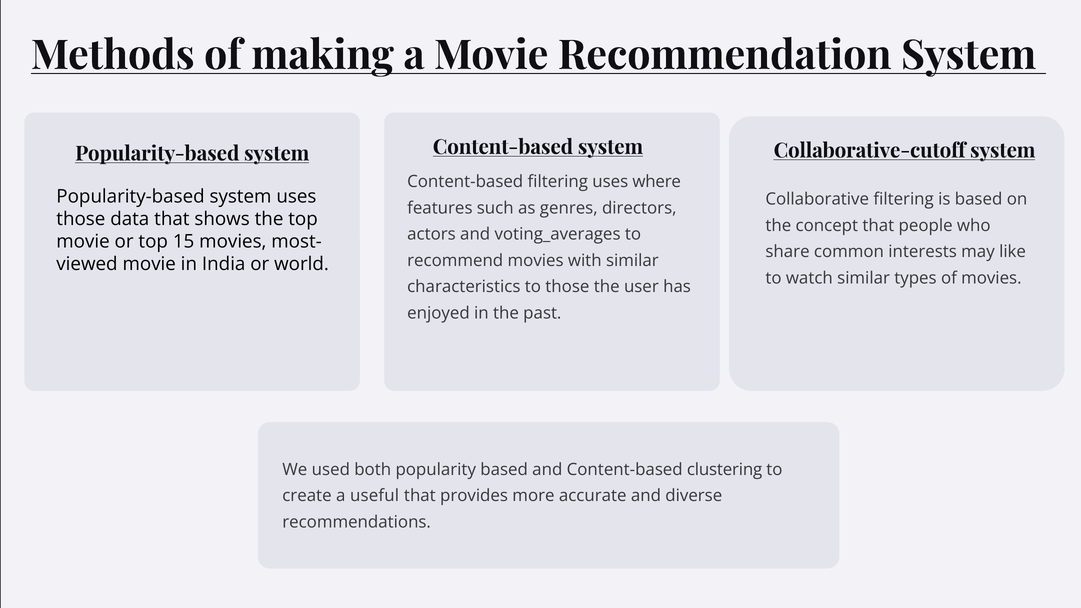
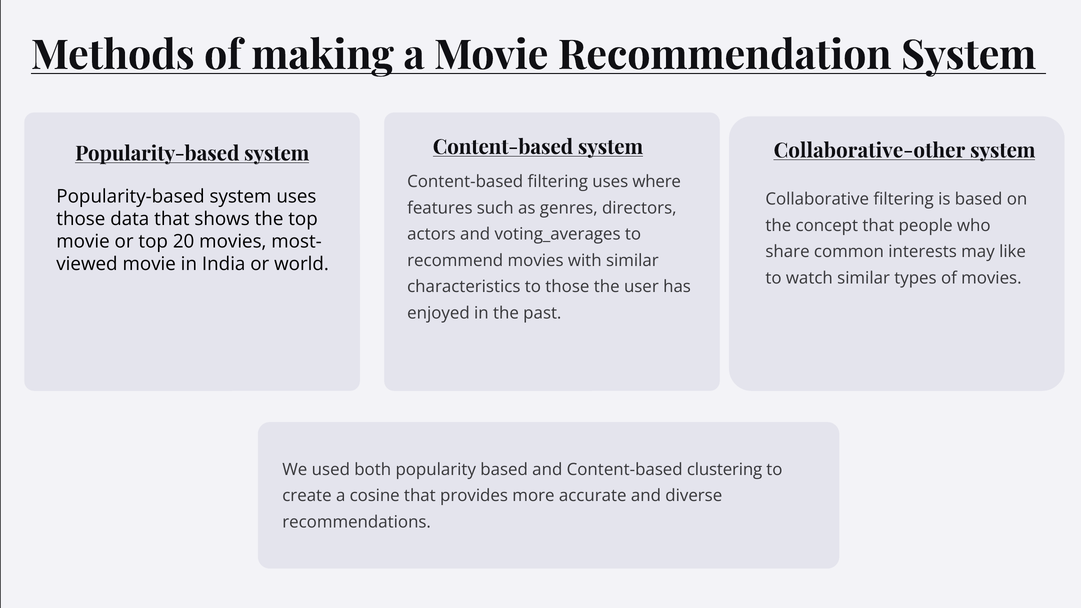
Collaborative-cutoff: Collaborative-cutoff -> Collaborative-other (869, 151)
15: 15 -> 20 (184, 242)
useful: useful -> cosine (375, 496)
